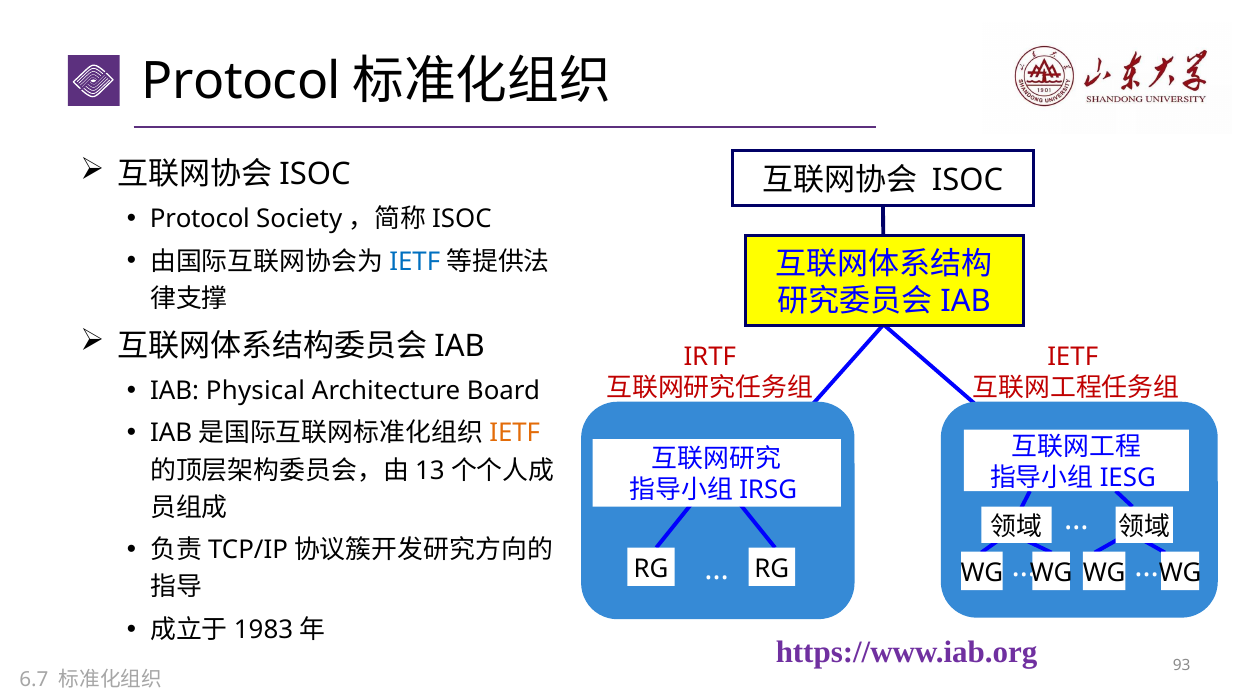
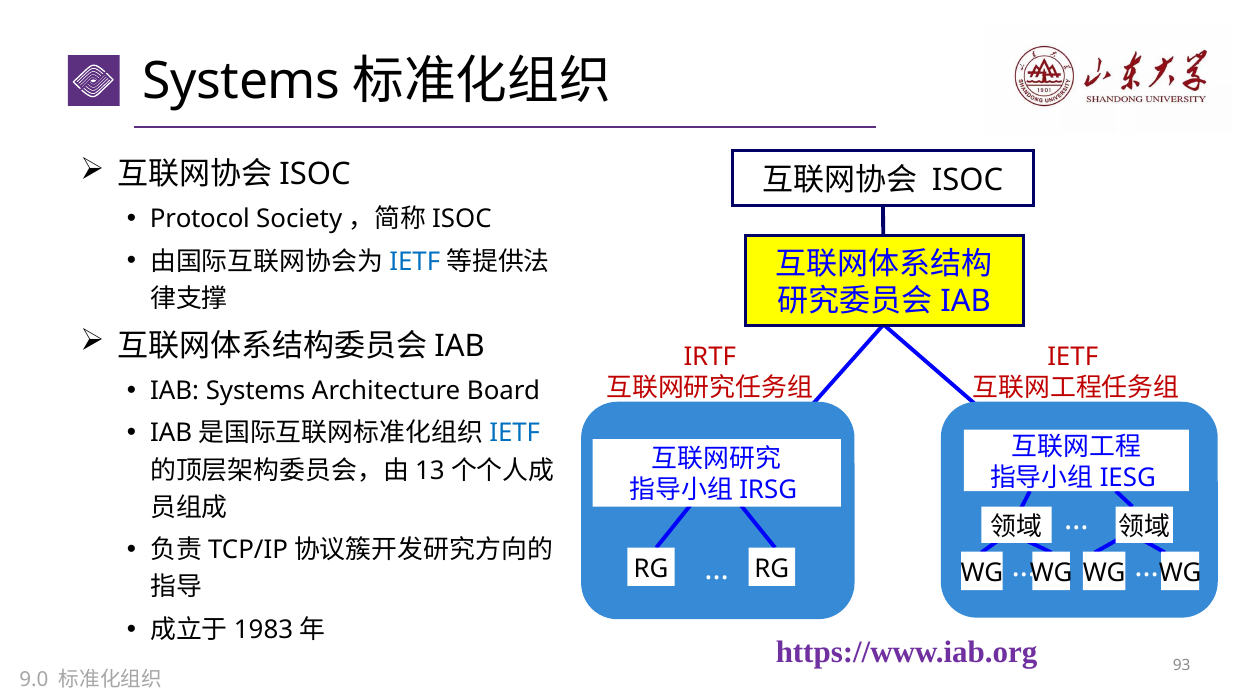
Protocol: Protocol -> Systems (241, 81)
IAB Physical: Physical -> Systems (256, 391)
IETF colour: orange -> blue (515, 433)
6.7: 6.7 -> 9.0 (34, 679)
